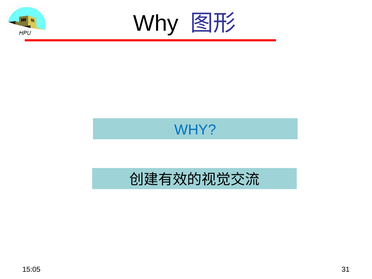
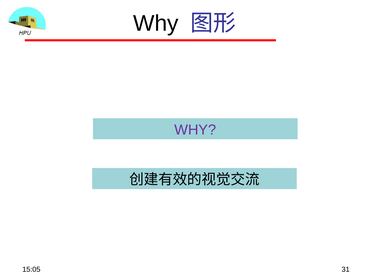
WHY colour: blue -> purple (195, 130)
